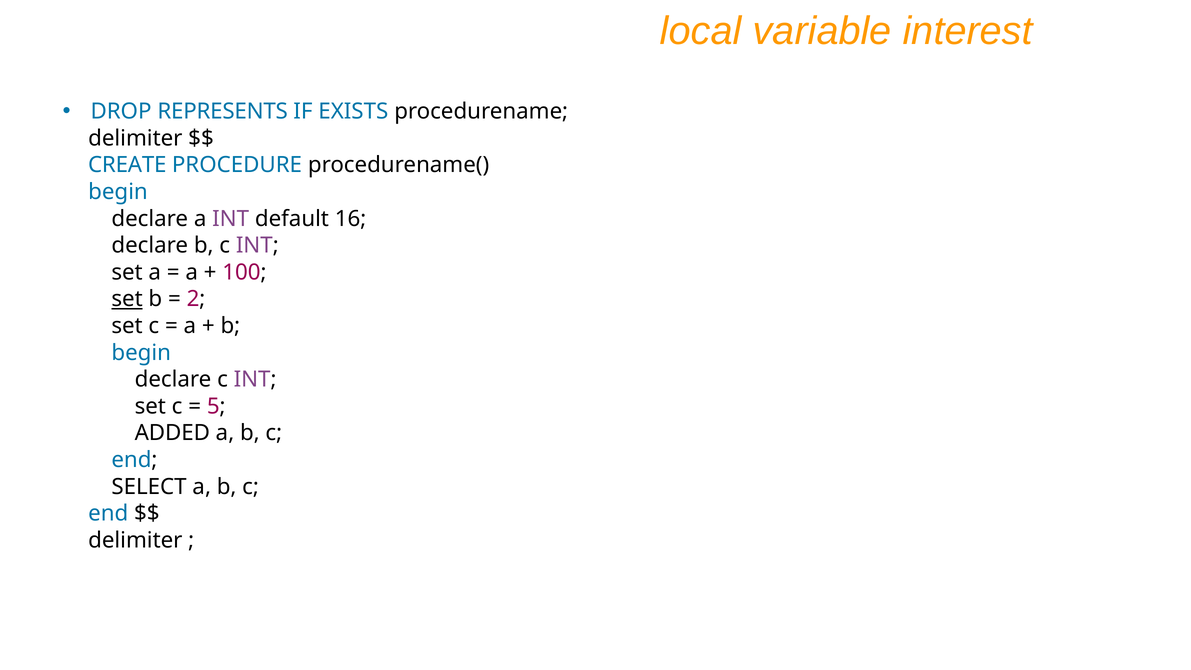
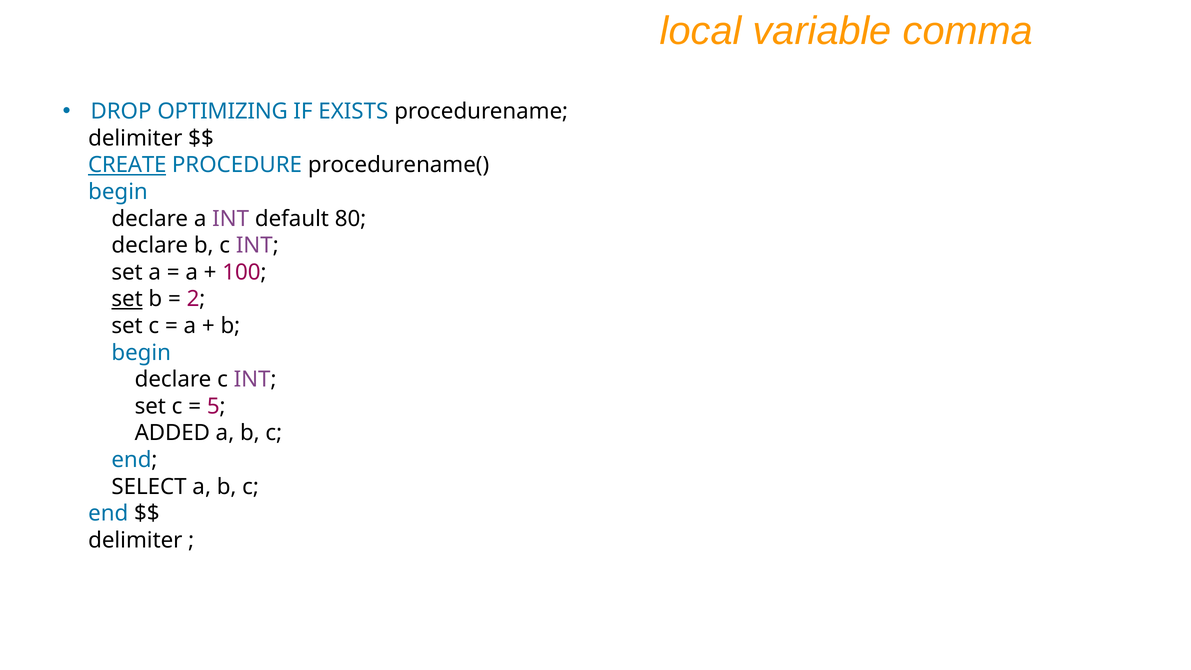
interest: interest -> comma (968, 31)
REPRESENTS: REPRESENTS -> OPTIMIZING (223, 111)
CREATE underline: none -> present (127, 165)
16: 16 -> 80 (351, 219)
